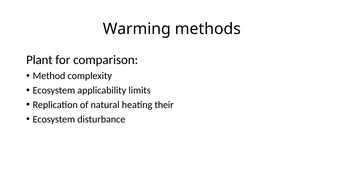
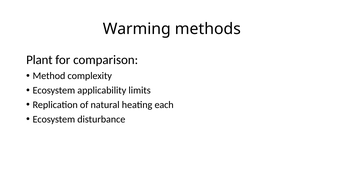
their: their -> each (164, 105)
